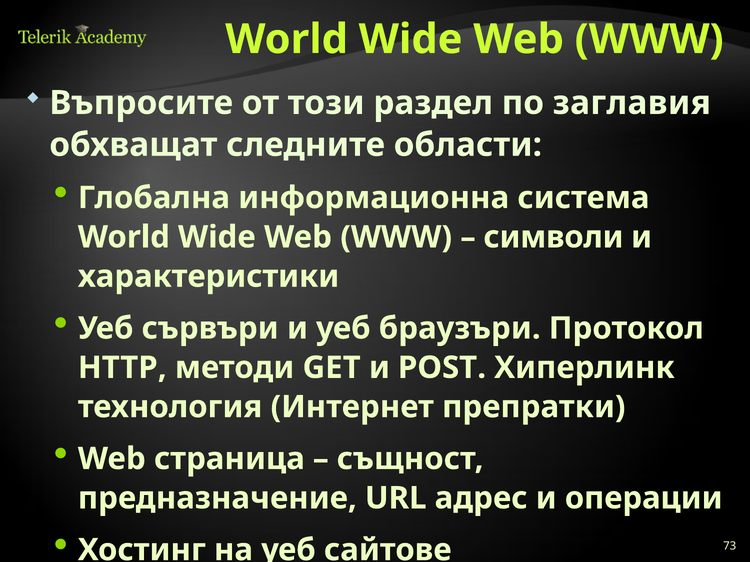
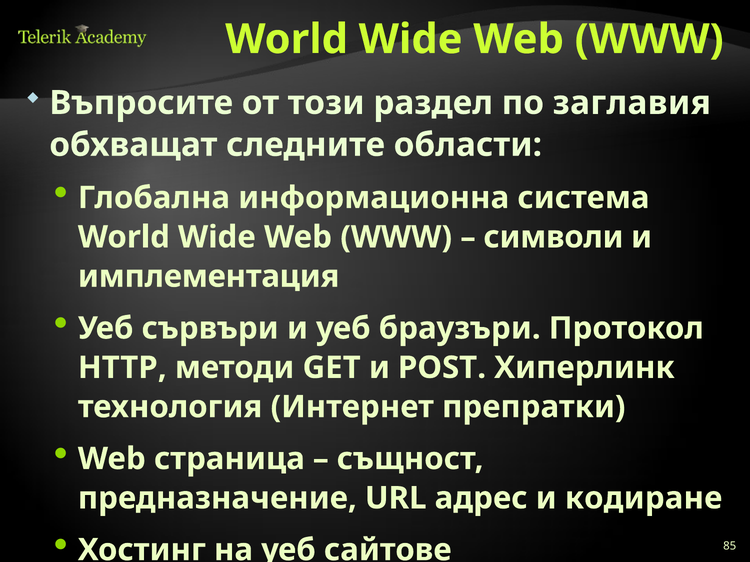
характеристики: характеристики -> имплементация (209, 277)
операции: операции -> кодиране (644, 499)
73: 73 -> 85 (730, 547)
